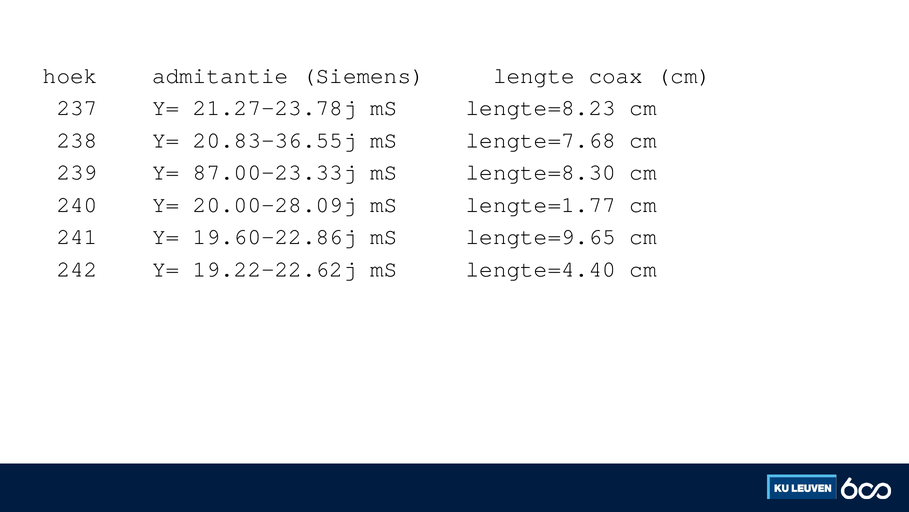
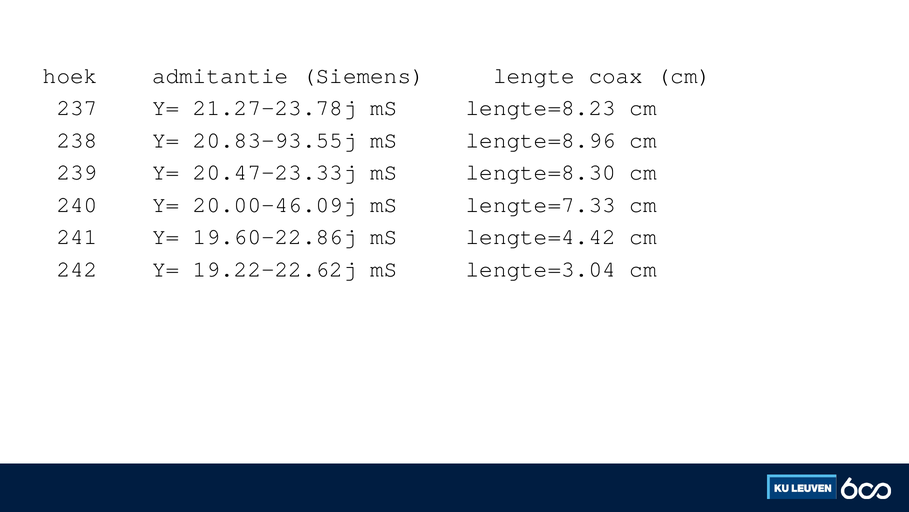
20.83-36.55j: 20.83-36.55j -> 20.83-93.55j (275, 140)
lengte=7.68: lengte=7.68 -> lengte=8.96 (541, 140)
87.00-23.33j: 87.00-23.33j -> 20.47-23.33j (275, 172)
20.00-28.09j: 20.00-28.09j -> 20.00-46.09j (275, 204)
lengte=1.77: lengte=1.77 -> lengte=7.33 (541, 204)
lengte=9.65: lengte=9.65 -> lengte=4.42 (541, 237)
lengte=4.40: lengte=4.40 -> lengte=3.04 (541, 269)
